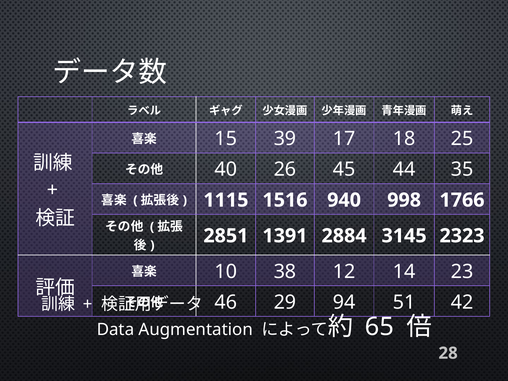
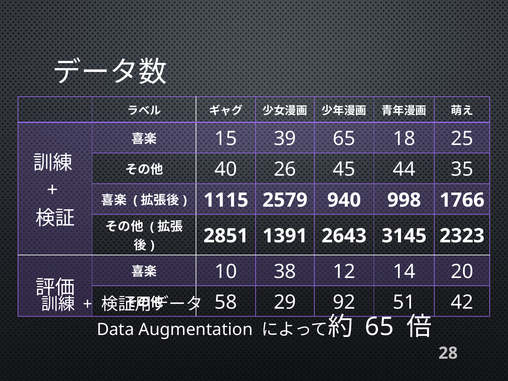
39 17: 17 -> 65 (344, 139)
1516: 1516 -> 2579 (285, 200)
2884: 2884 -> 2643 (344, 236)
23: 23 -> 20 (462, 271)
46: 46 -> 58 (226, 302)
94: 94 -> 92 (344, 302)
